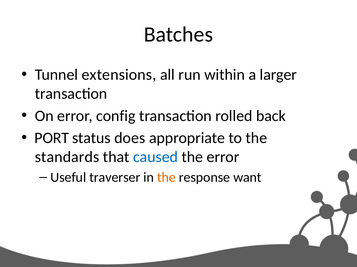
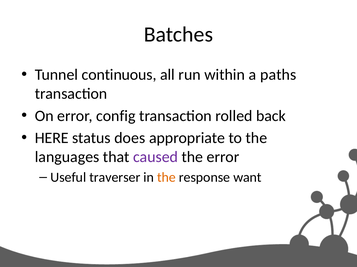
extensions: extensions -> continuous (119, 75)
larger: larger -> paths (278, 75)
PORT: PORT -> HERE (52, 138)
standards: standards -> languages (67, 157)
caused colour: blue -> purple (155, 157)
